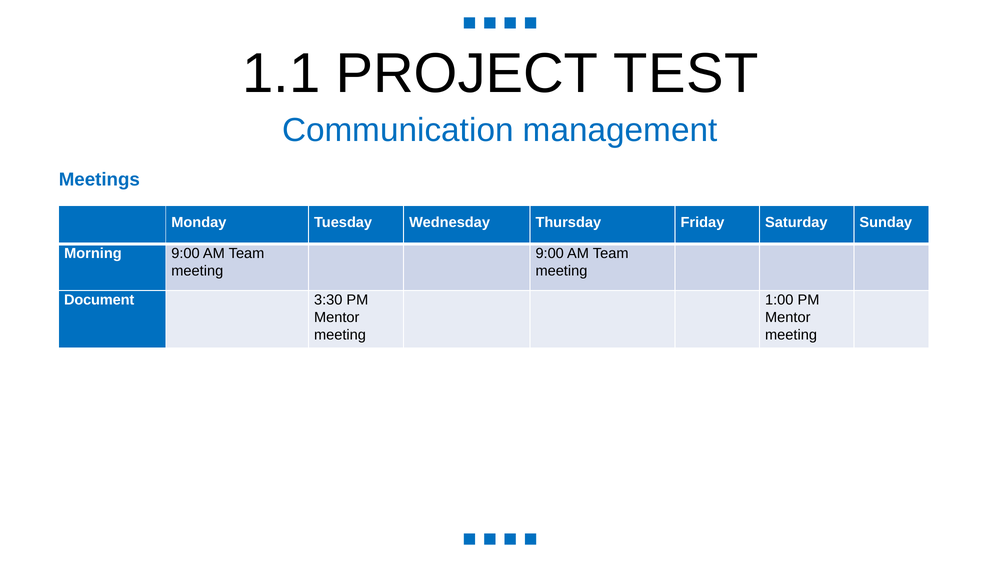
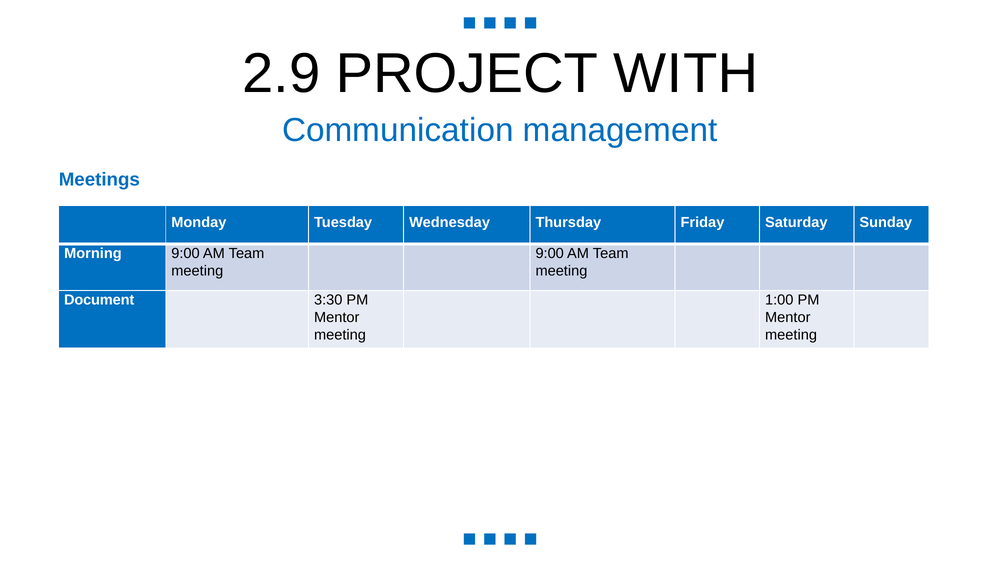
1.1: 1.1 -> 2.9 (281, 74)
TEST: TEST -> WITH (686, 74)
